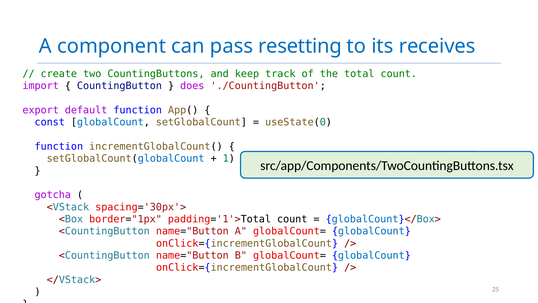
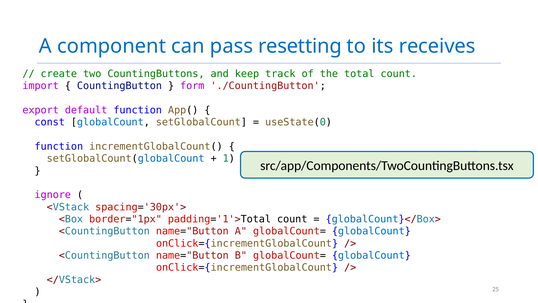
does: does -> form (192, 86)
gotcha: gotcha -> ignore (53, 195)
